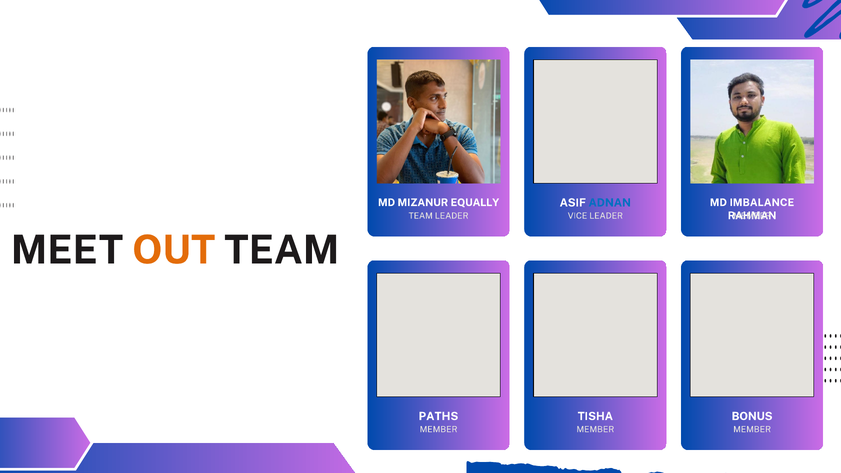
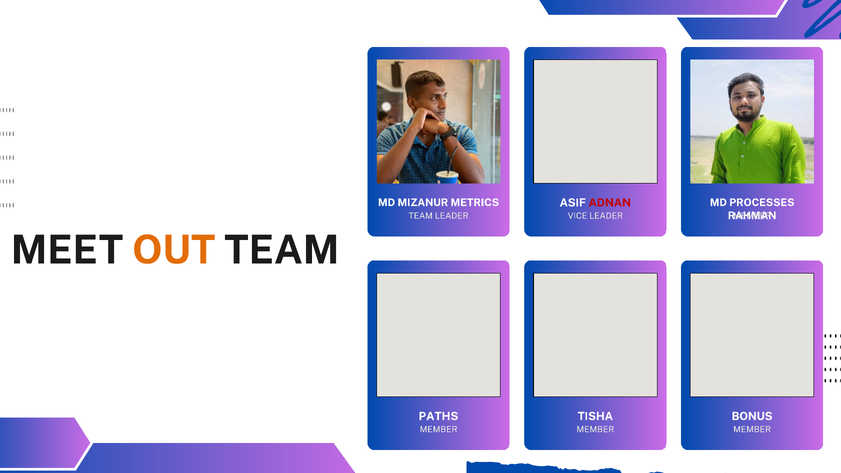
ADNAN colour: blue -> red (610, 203)
IMBALANCE: IMBALANCE -> PROCESSES (762, 203)
EQUALLY: EQUALLY -> METRICS (475, 203)
